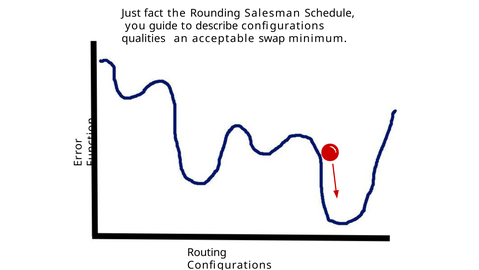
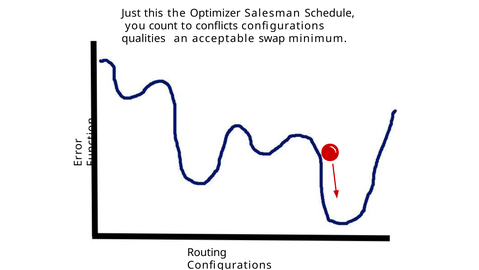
fact: fact -> this (154, 13)
Rounding: Rounding -> Optimizer (215, 13)
guide: guide -> count (163, 26)
describe: describe -> conflicts (217, 26)
